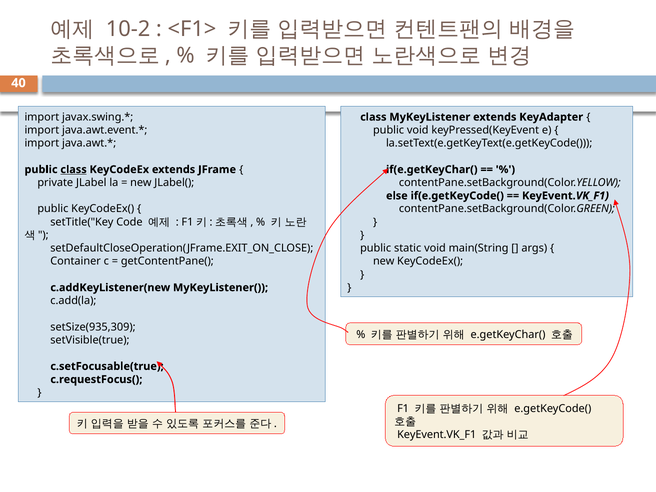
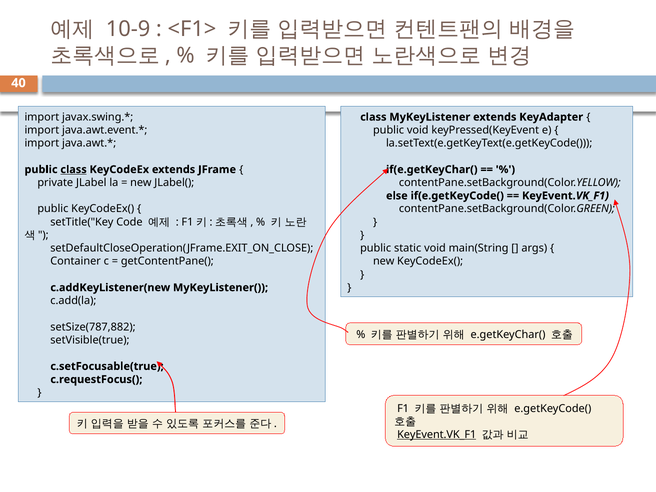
10-2: 10-2 -> 10-9 (128, 29)
setSize(935,309: setSize(935,309 -> setSize(787,882 (93, 327)
KeyEvent.VK_F1 underline: none -> present (437, 435)
